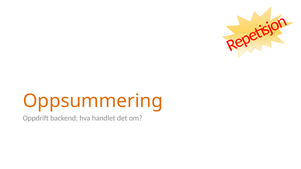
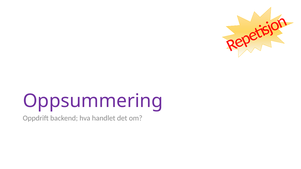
Oppsummering colour: orange -> purple (93, 101)
